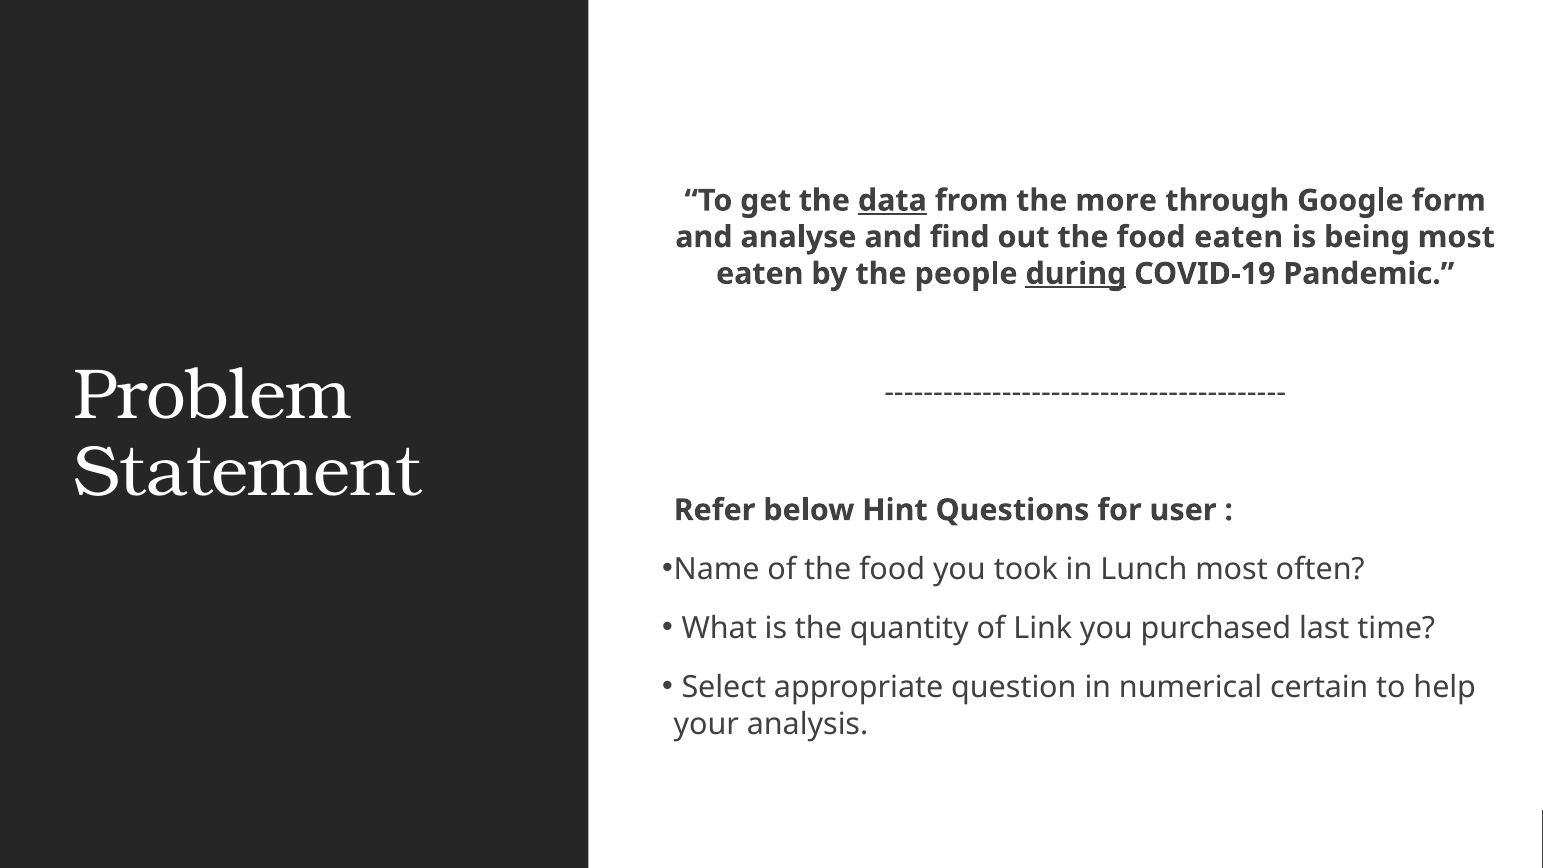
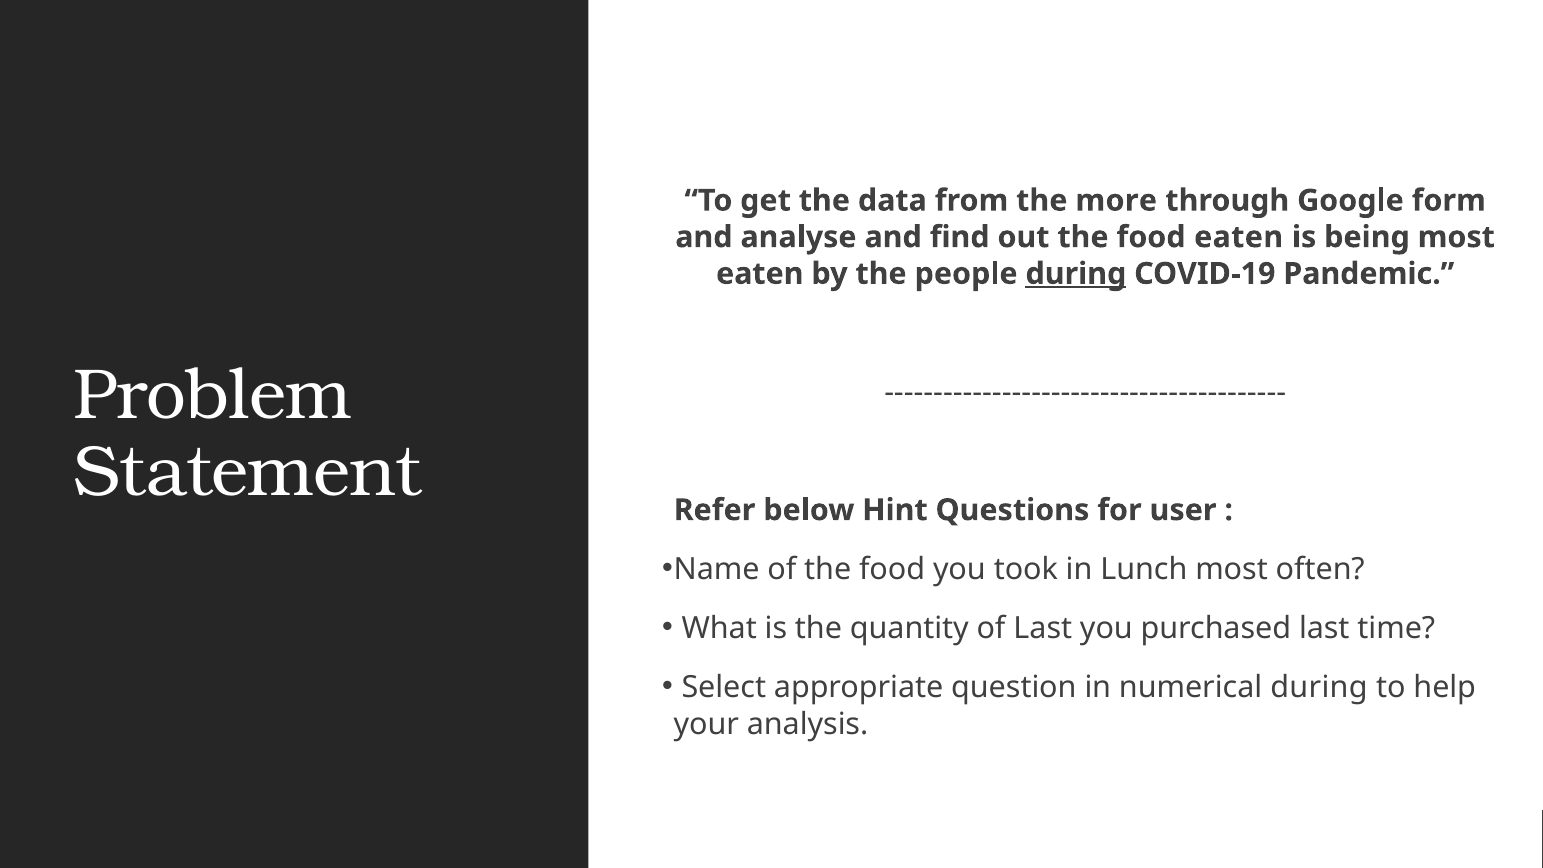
data underline: present -> none (892, 201)
of Link: Link -> Last (1043, 628)
numerical certain: certain -> during (1319, 687)
